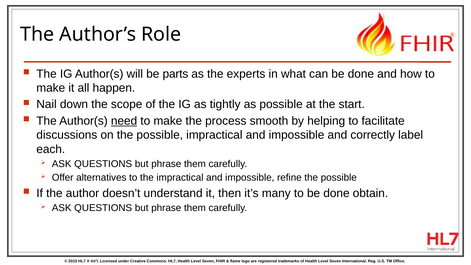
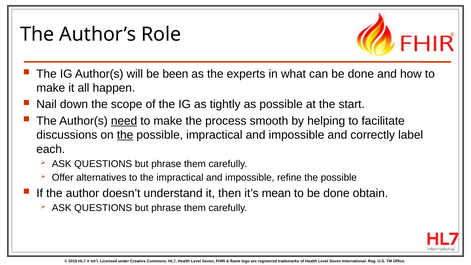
parts: parts -> been (175, 74)
the underline: none -> present (125, 135)
many: many -> mean (276, 193)
